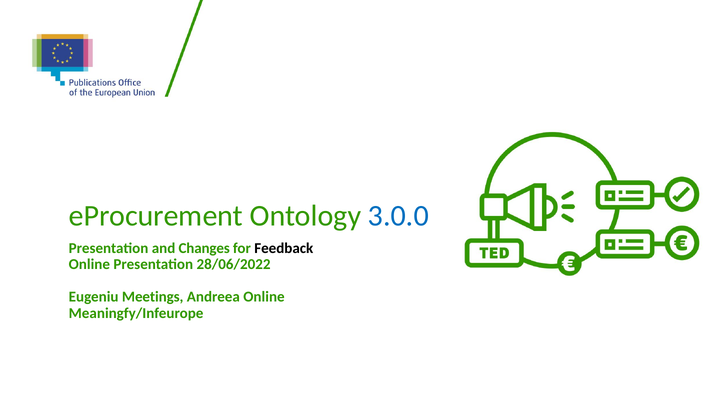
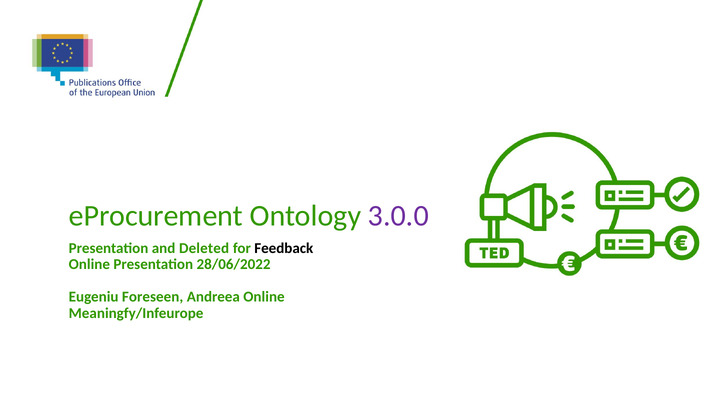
3.0.0 colour: blue -> purple (398, 216)
Changes: Changes -> Deleted (204, 248)
Meetings: Meetings -> Foreseen (153, 297)
